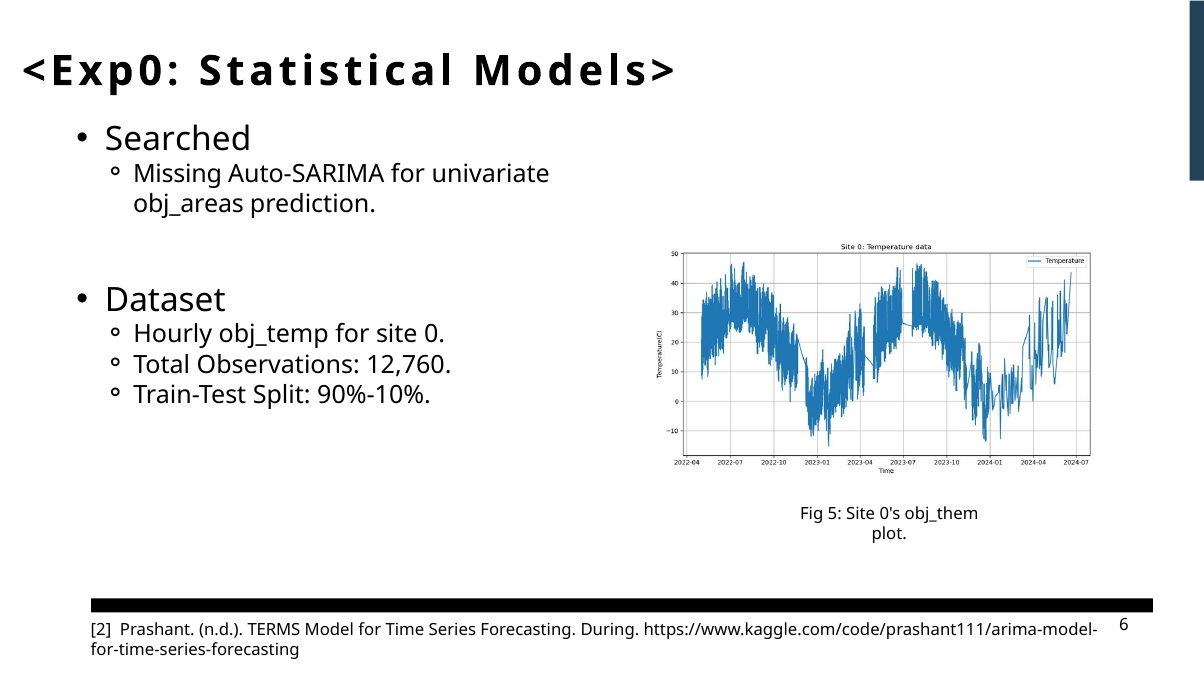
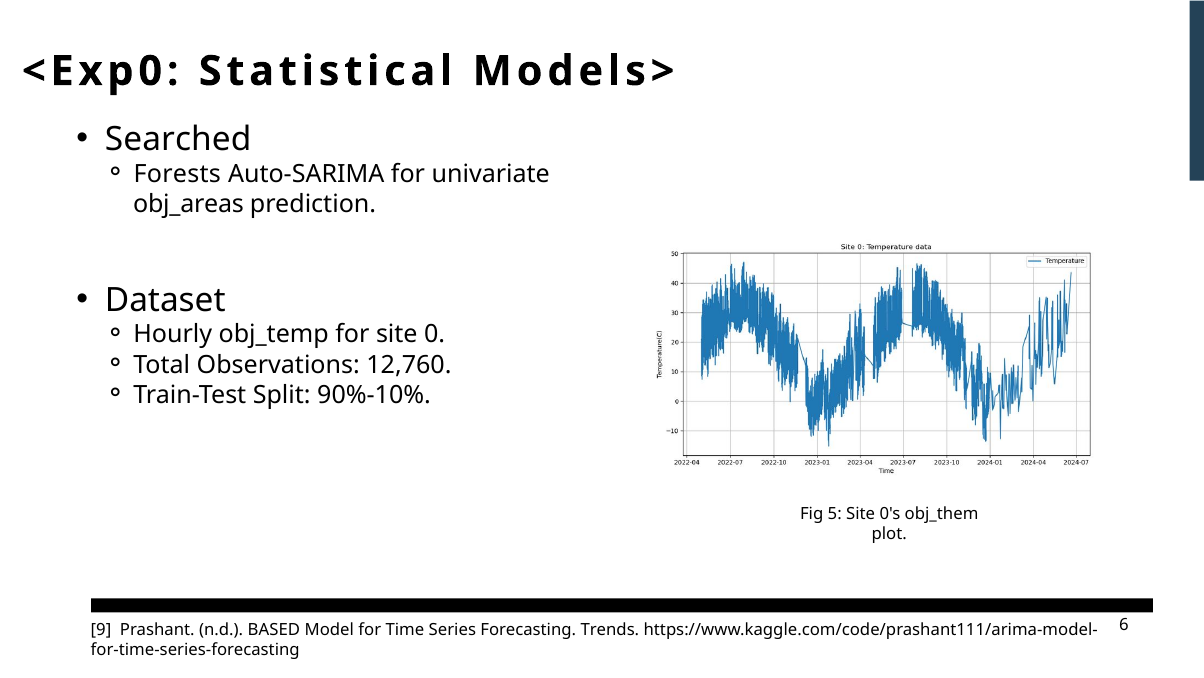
Missing: Missing -> Forests (177, 174)
2: 2 -> 9 (101, 629)
TERMS: TERMS -> BASED (274, 629)
During: During -> Trends (610, 629)
